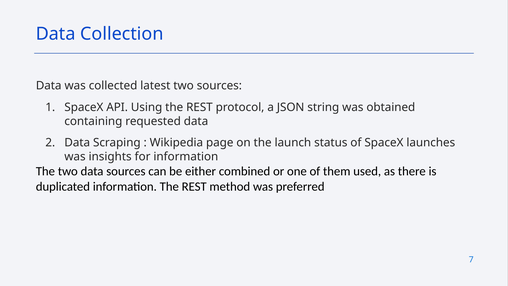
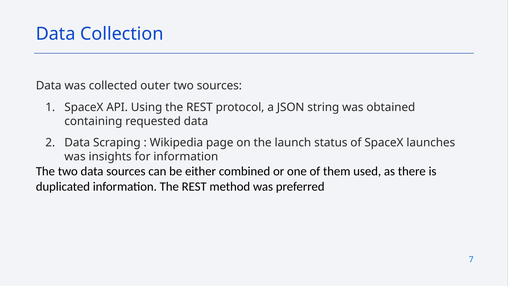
latest: latest -> outer (155, 86)
